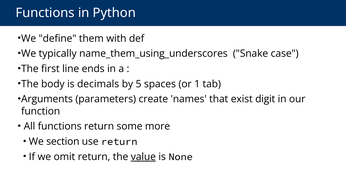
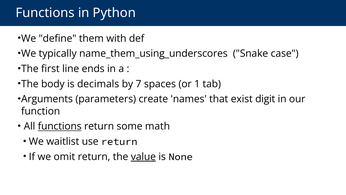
5: 5 -> 7 (139, 84)
functions underline: none -> present (60, 126)
more: more -> math (158, 126)
section: section -> waitlist (63, 141)
